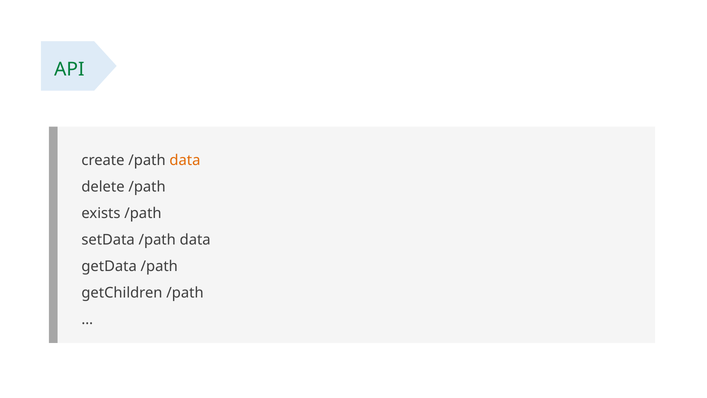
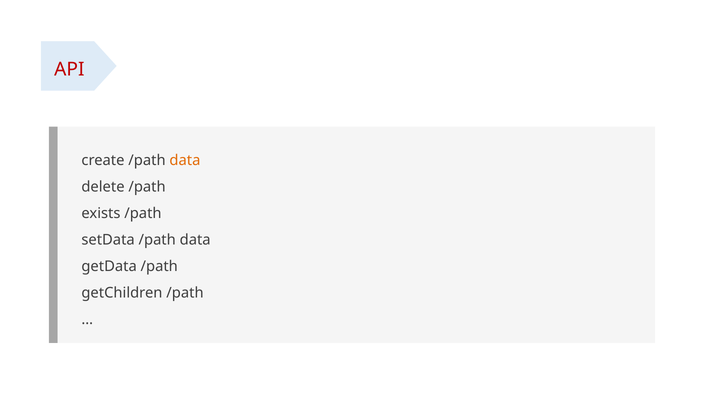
API colour: green -> red (69, 69)
